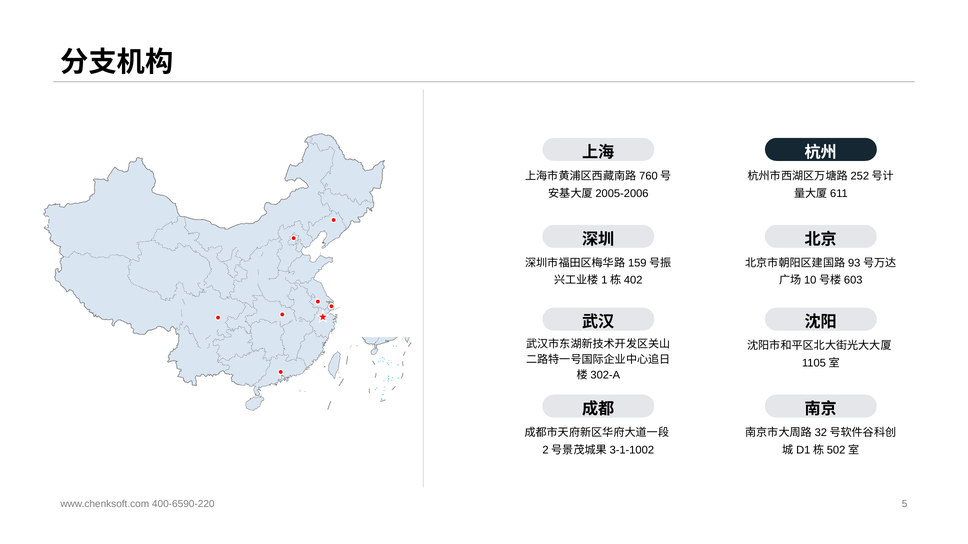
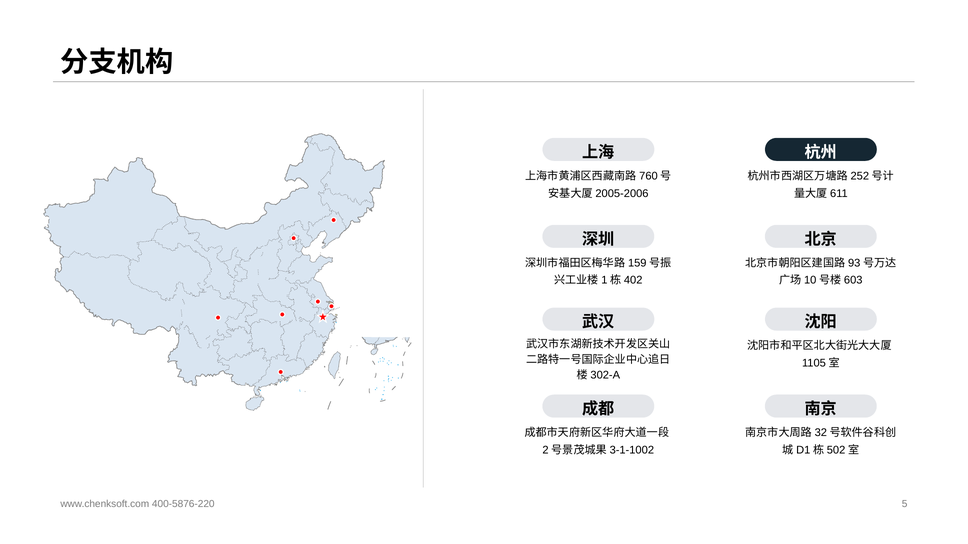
400-6590-220: 400-6590-220 -> 400-5876-220 (183, 504)
